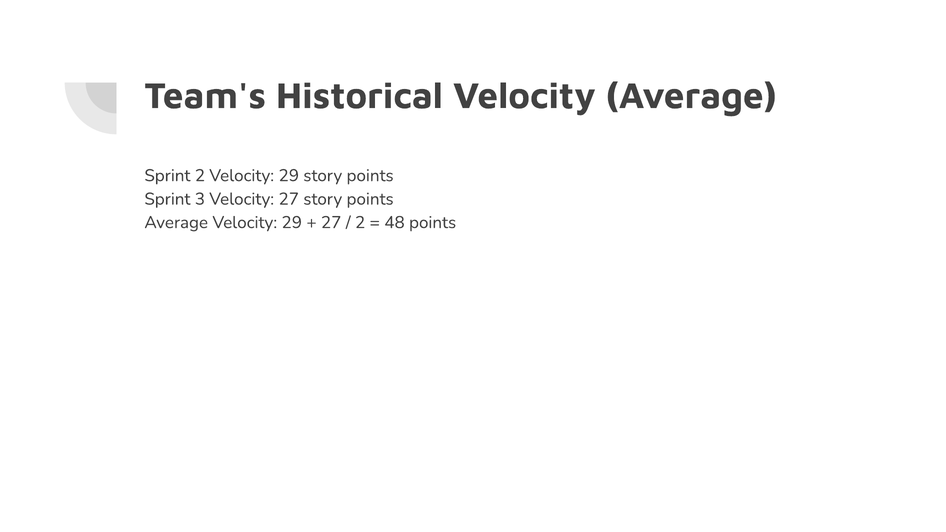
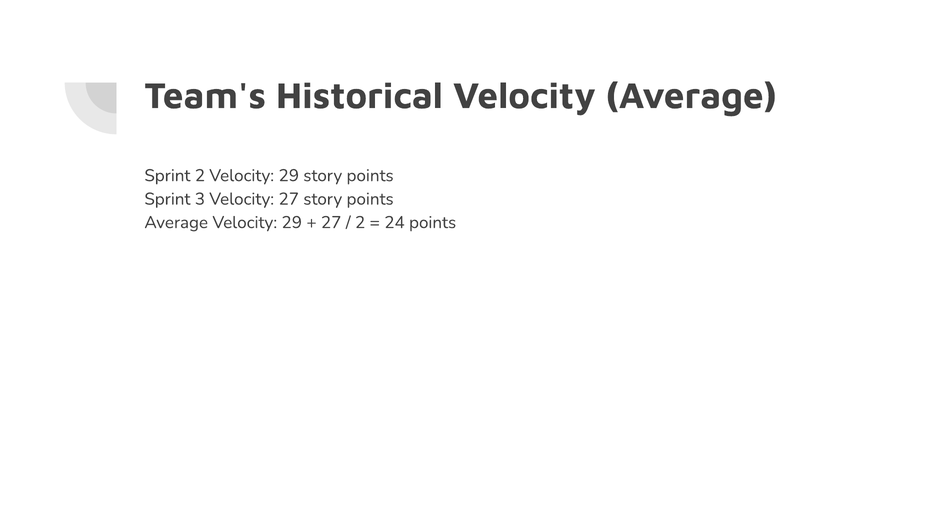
48: 48 -> 24 (395, 223)
